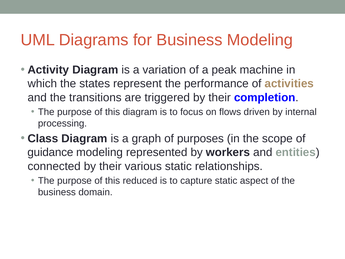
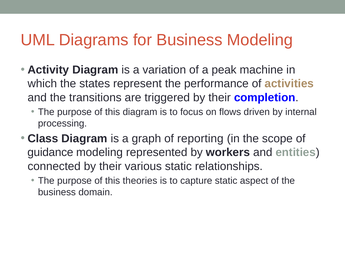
purposes: purposes -> reporting (200, 138)
reduced: reduced -> theories (140, 181)
